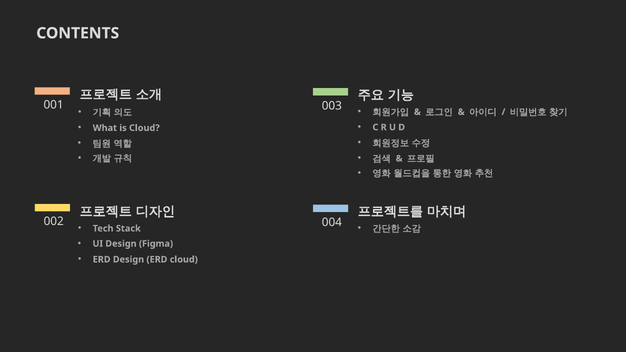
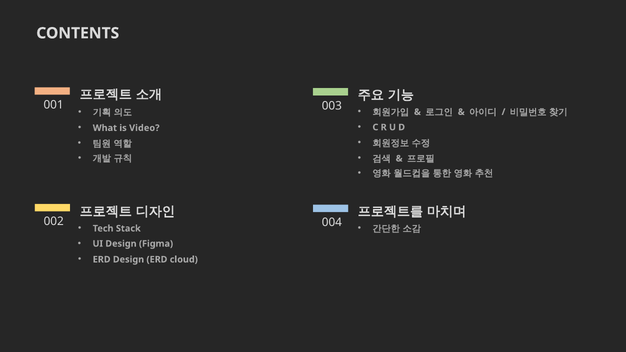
is Cloud: Cloud -> Video (144, 128)
